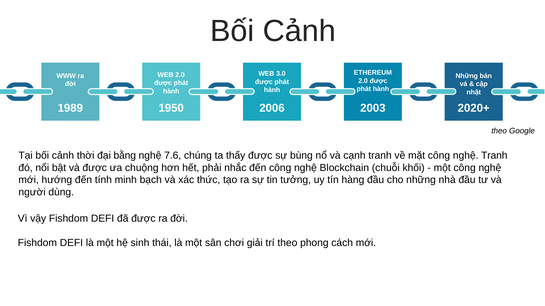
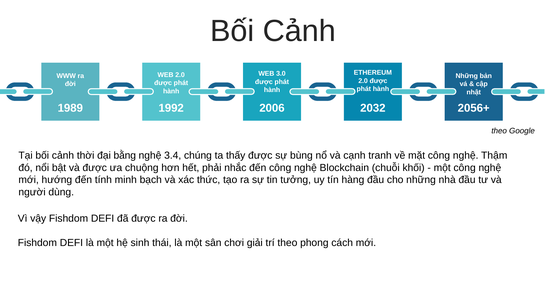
1950: 1950 -> 1992 (171, 108)
2003: 2003 -> 2032 (373, 108)
2020+: 2020+ -> 2056+ (474, 108)
7.6: 7.6 -> 3.4 (173, 156)
nghệ Tranh: Tranh -> Thậm (494, 156)
